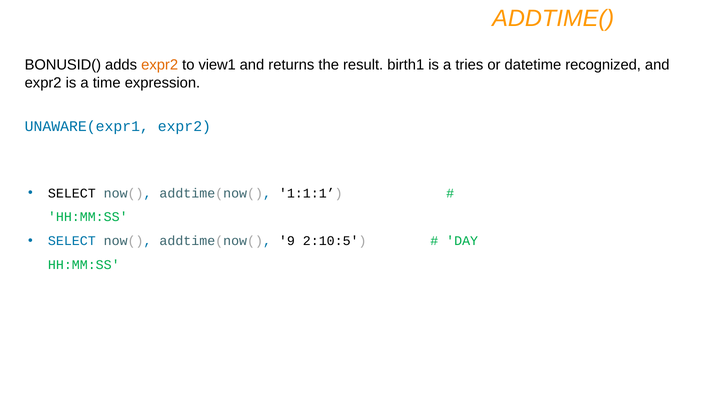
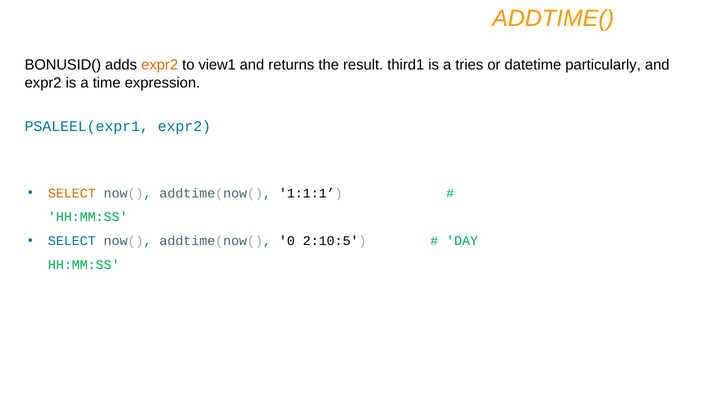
birth1: birth1 -> third1 (406, 65)
recognized: recognized -> particularly (603, 65)
UNAWARE(expr1: UNAWARE(expr1 -> PSALEEL(expr1 (87, 127)
SELECT colour: black -> orange (72, 193)
9: 9 -> 0 (287, 241)
